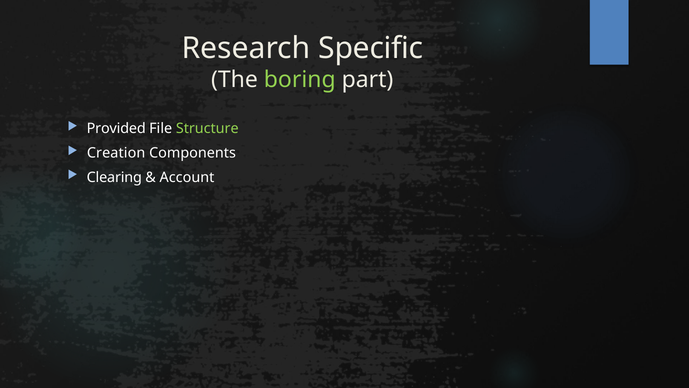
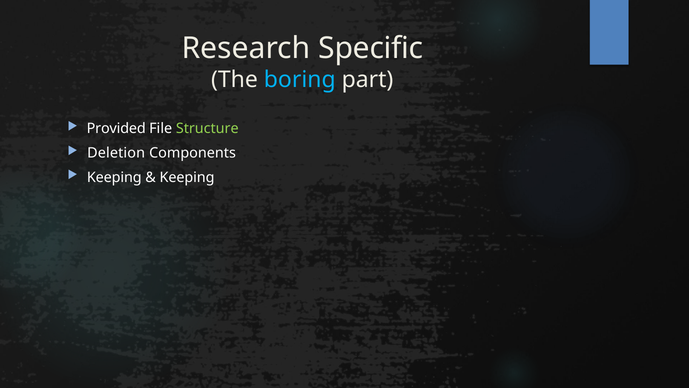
boring colour: light green -> light blue (300, 80)
Creation: Creation -> Deletion (116, 153)
Clearing: Clearing -> Keeping (114, 177)
Account: Account -> Keeping (187, 177)
